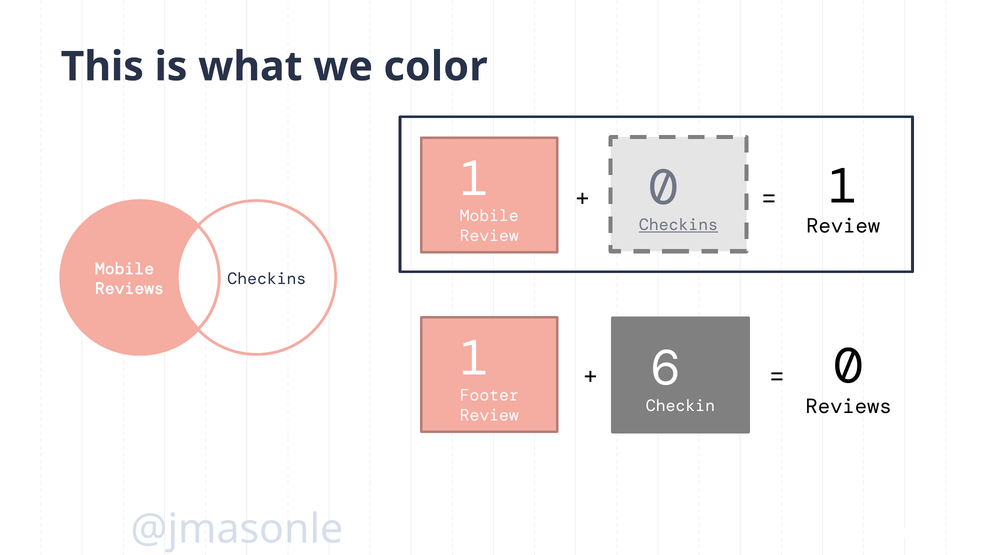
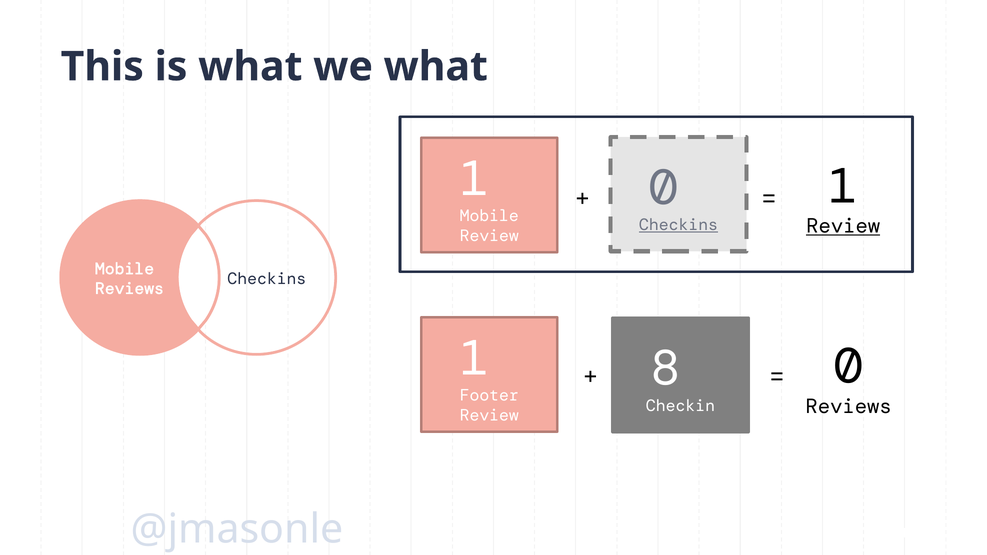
we color: color -> what (436, 67)
Review underline: none -> present (843, 226)
6: 6 -> 8 (666, 369)
